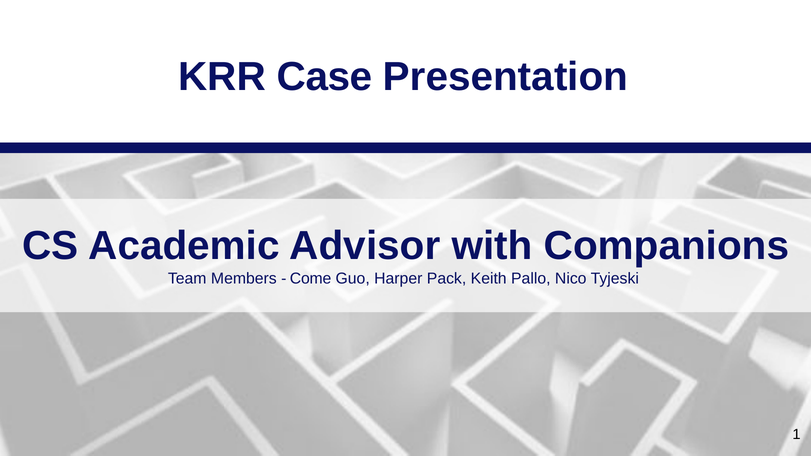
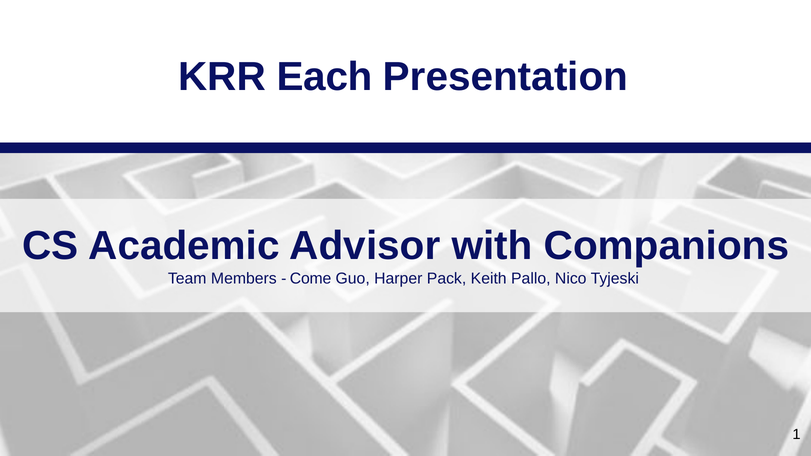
Case: Case -> Each (325, 77)
